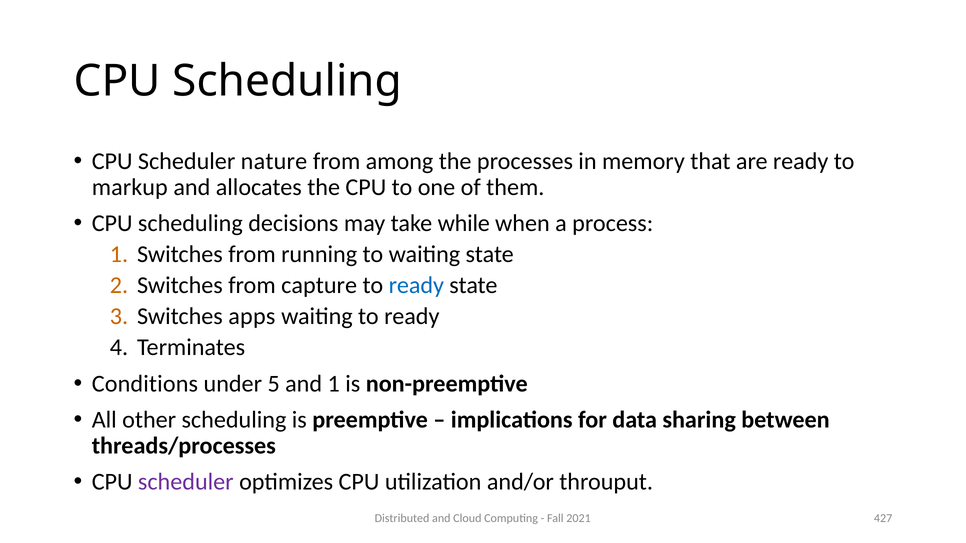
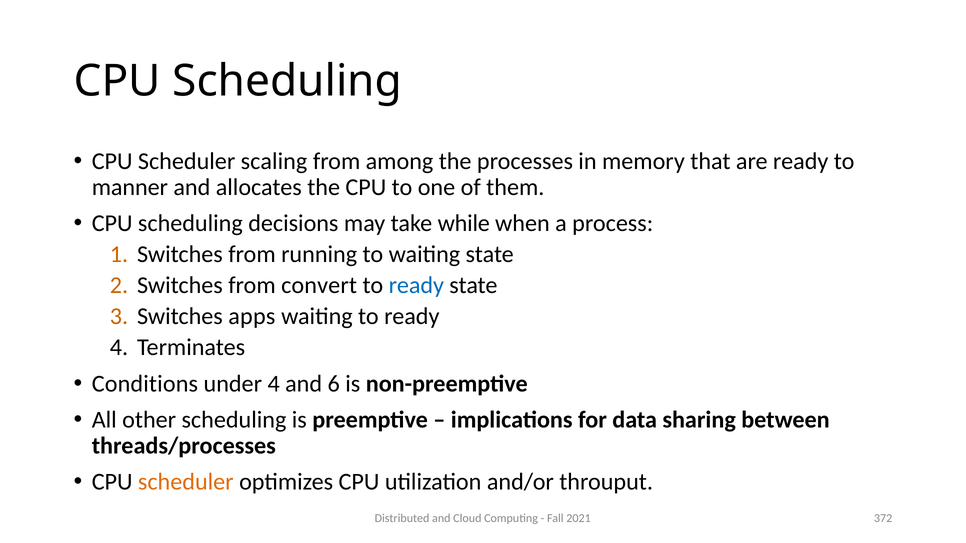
nature: nature -> scaling (274, 161)
markup: markup -> manner (130, 187)
capture: capture -> convert (319, 286)
under 5: 5 -> 4 (274, 384)
and 1: 1 -> 6 (334, 384)
scheduler colour: purple -> orange (186, 482)
427: 427 -> 372 (883, 519)
